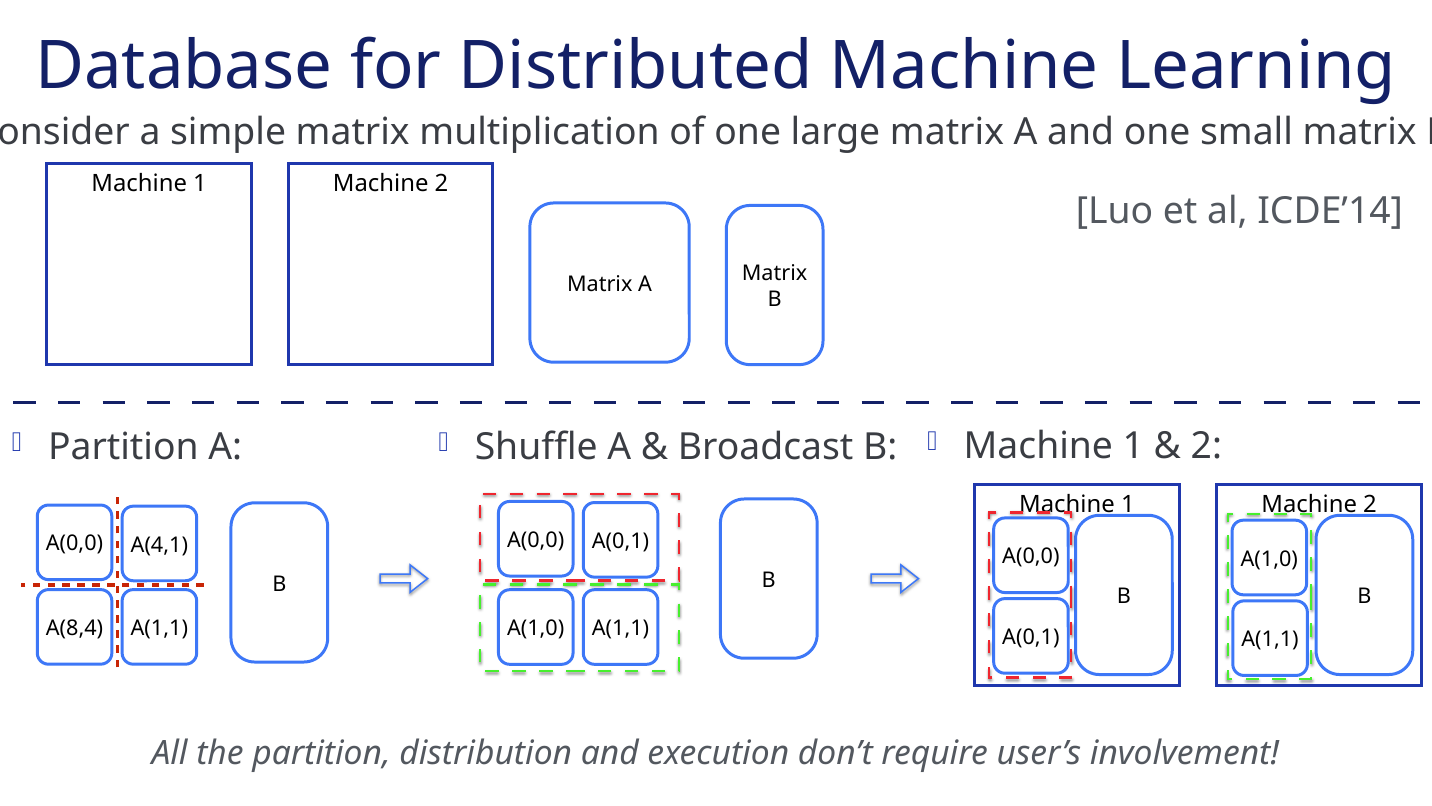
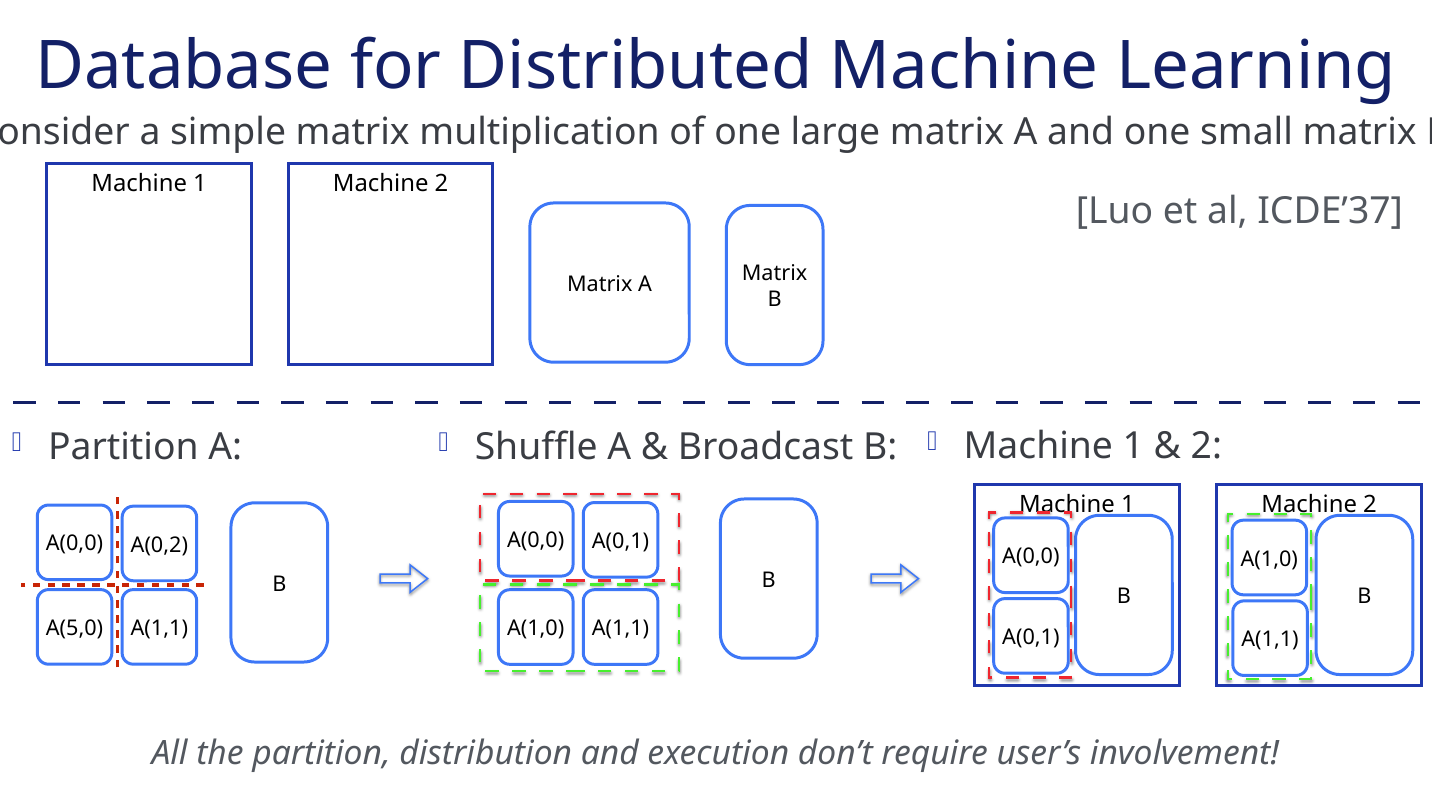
ICDE’14: ICDE’14 -> ICDE’37 (1330, 211)
A(4,1: A(4,1 -> A(0,2 (159, 545)
A(8,4: A(8,4 -> A(5,0 (75, 628)
